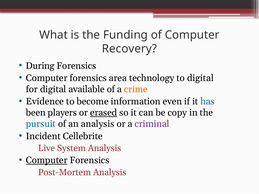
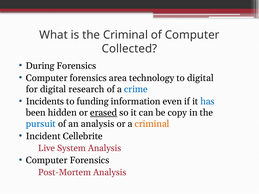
the Funding: Funding -> Criminal (126, 35)
Recovery: Recovery -> Collected (129, 49)
available: available -> research (86, 89)
crime colour: orange -> blue (136, 89)
Evidence: Evidence -> Incidents (45, 102)
become: become -> funding (93, 102)
players: players -> hidden (62, 113)
criminal colour: purple -> orange (152, 124)
Computer underline: present -> none (47, 161)
